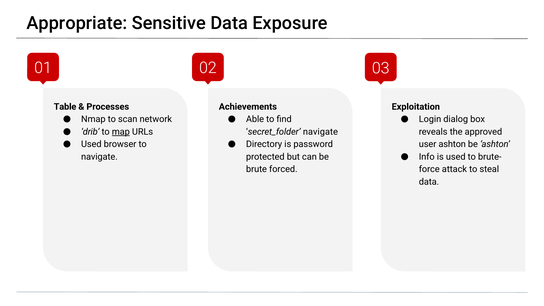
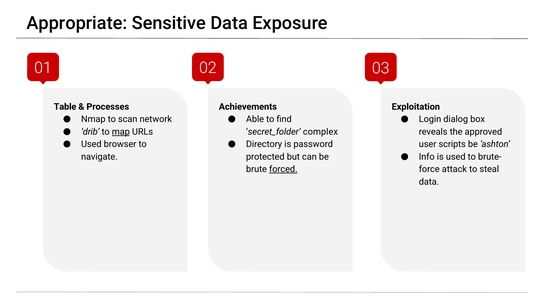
secret_folder navigate: navigate -> complex (320, 132)
user ashton: ashton -> scripts (452, 144)
forced underline: none -> present (283, 169)
